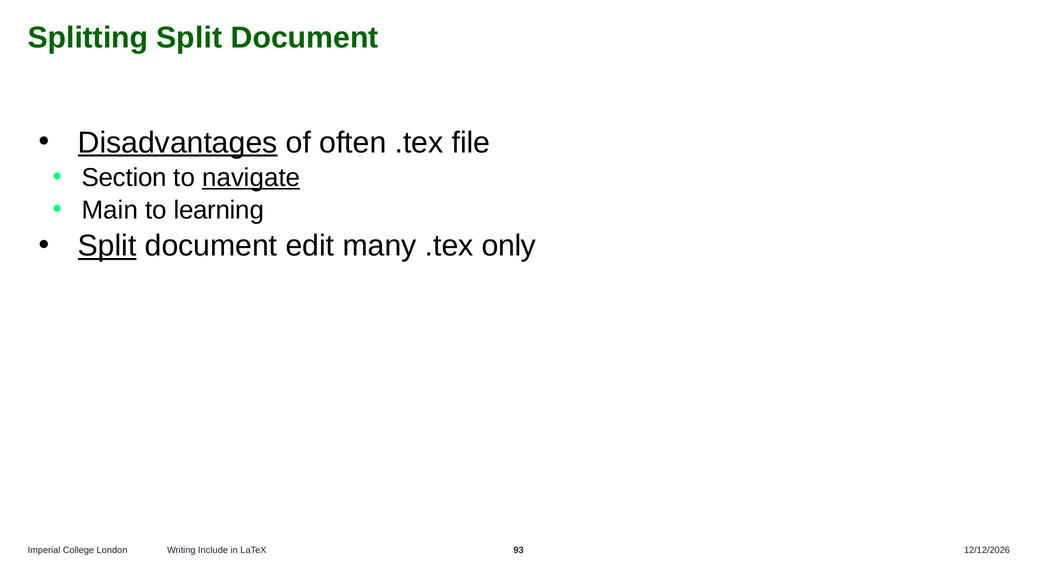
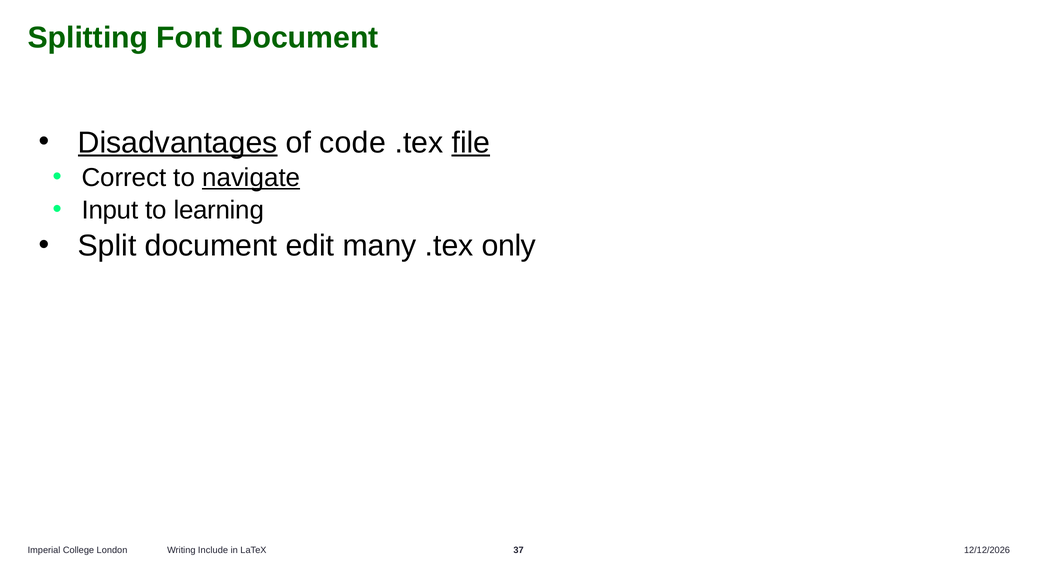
Splitting Split: Split -> Font (189, 38)
often: often -> code (353, 143)
file underline: none -> present (471, 143)
Section: Section -> Correct (124, 178)
Main: Main -> Input (110, 210)
Split underline: present -> none (107, 246)
93: 93 -> 37 (519, 551)
